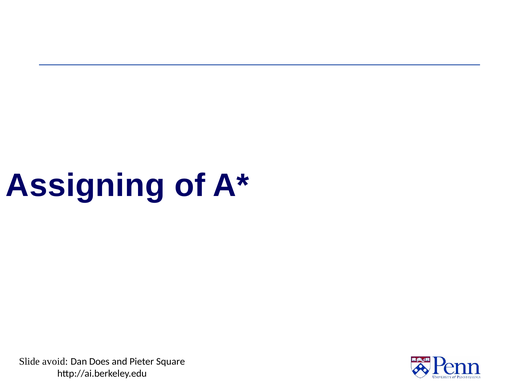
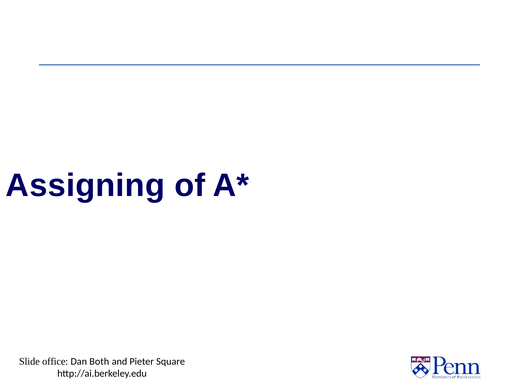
avoid: avoid -> office (55, 362)
Does: Does -> Both (99, 362)
